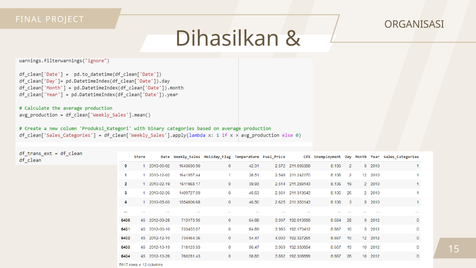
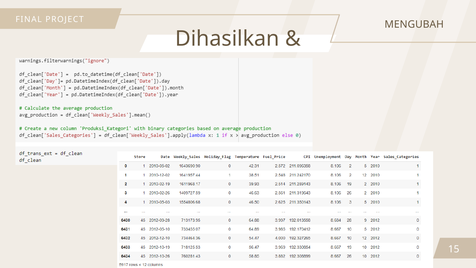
ORGANISASI: ORGANISASI -> MENGUBAH (414, 25)
